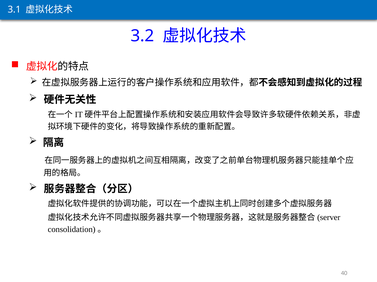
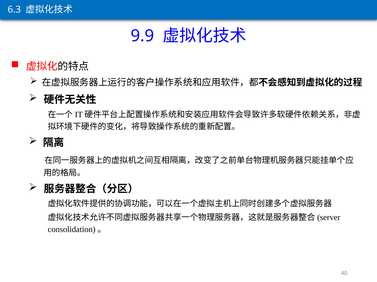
3.1: 3.1 -> 6.3 (14, 10)
3.2: 3.2 -> 9.9 (142, 36)
